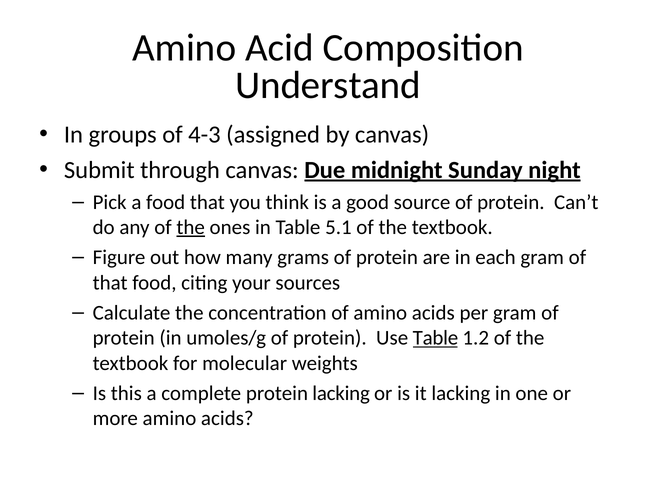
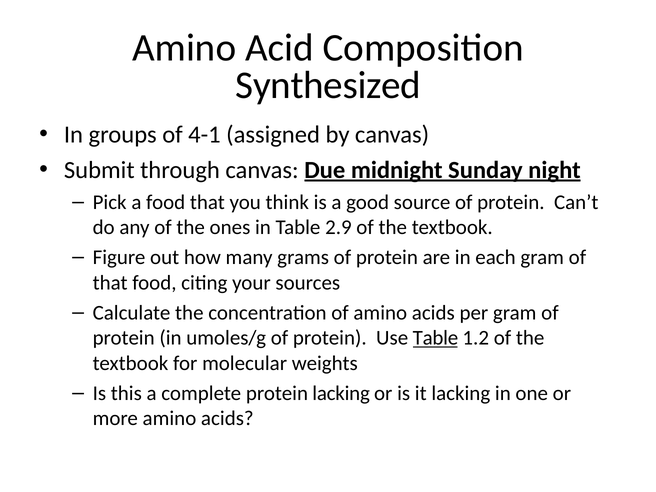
Understand: Understand -> Synthesized (328, 85)
4-3: 4-3 -> 4-1 (204, 135)
the underline: present -> none (191, 227)
5.1: 5.1 -> 2.9 (338, 227)
